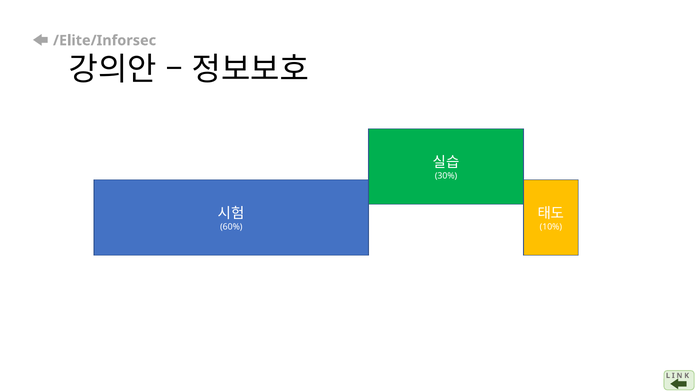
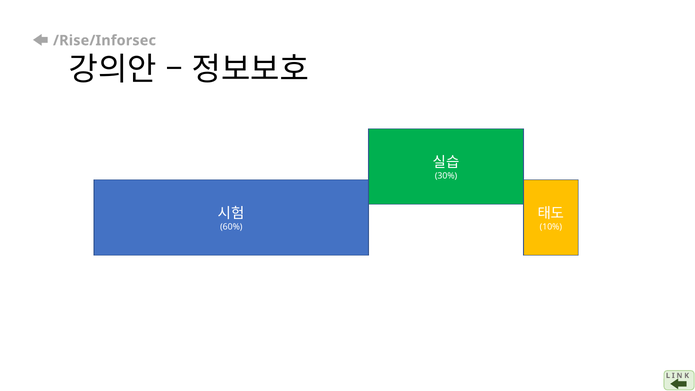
/Elite/Inforsec: /Elite/Inforsec -> /Rise/Inforsec (104, 40)
